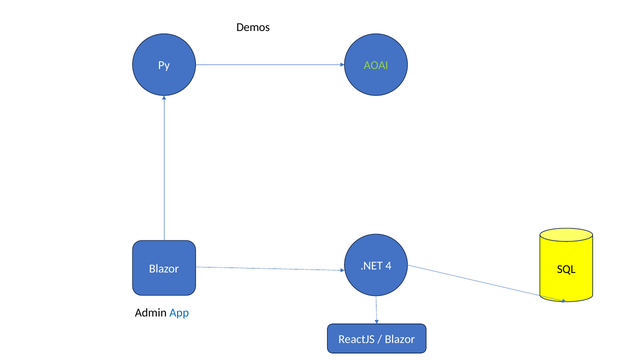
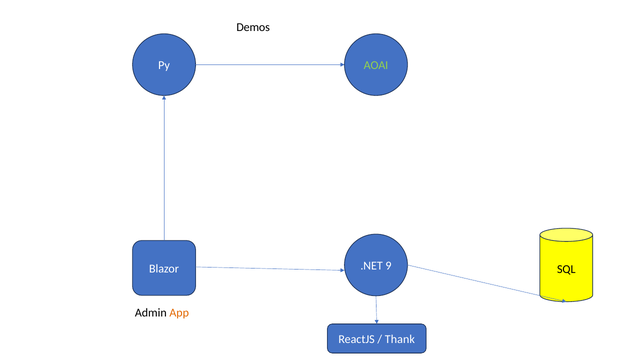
4: 4 -> 9 (388, 265)
App colour: blue -> orange (179, 312)
Blazor: Blazor -> Thank (400, 339)
